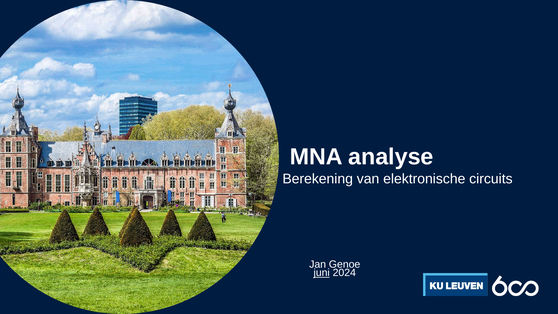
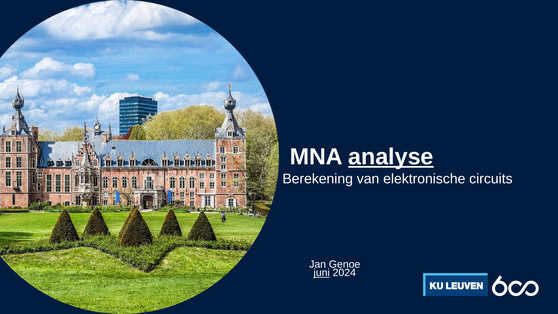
analyse underline: none -> present (391, 157)
